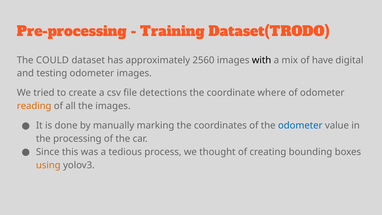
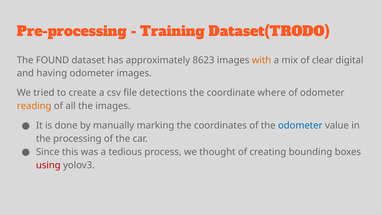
COULD: COULD -> FOUND (53, 60)
2560: 2560 -> 8623 (203, 60)
with colour: black -> orange (262, 60)
have: have -> clear (323, 60)
testing: testing -> having (52, 73)
using colour: orange -> red (48, 165)
